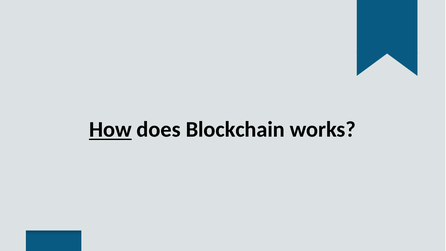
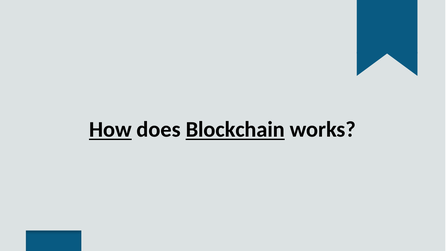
Blockchain underline: none -> present (235, 130)
